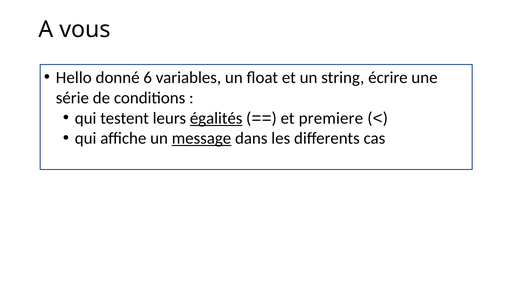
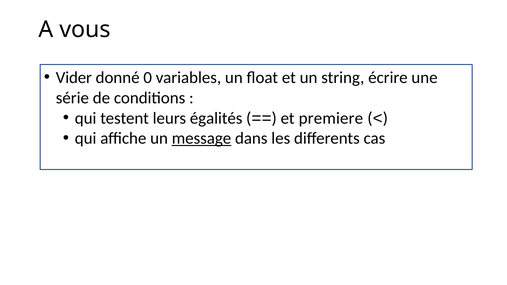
Hello: Hello -> Vider (74, 78)
6: 6 -> 0 (148, 78)
égalités underline: present -> none (216, 118)
